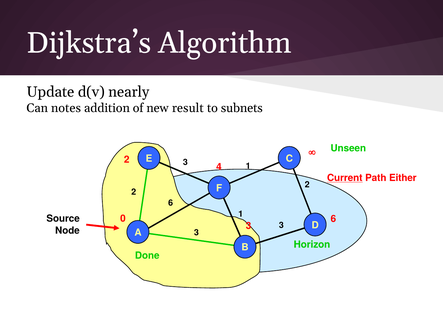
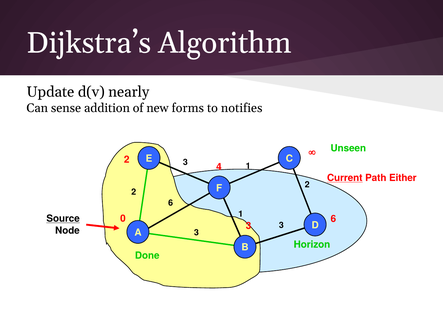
notes: notes -> sense (66, 108)
result: result -> forms (188, 108)
subnets: subnets -> notifies (242, 108)
Source underline: none -> present (63, 218)
